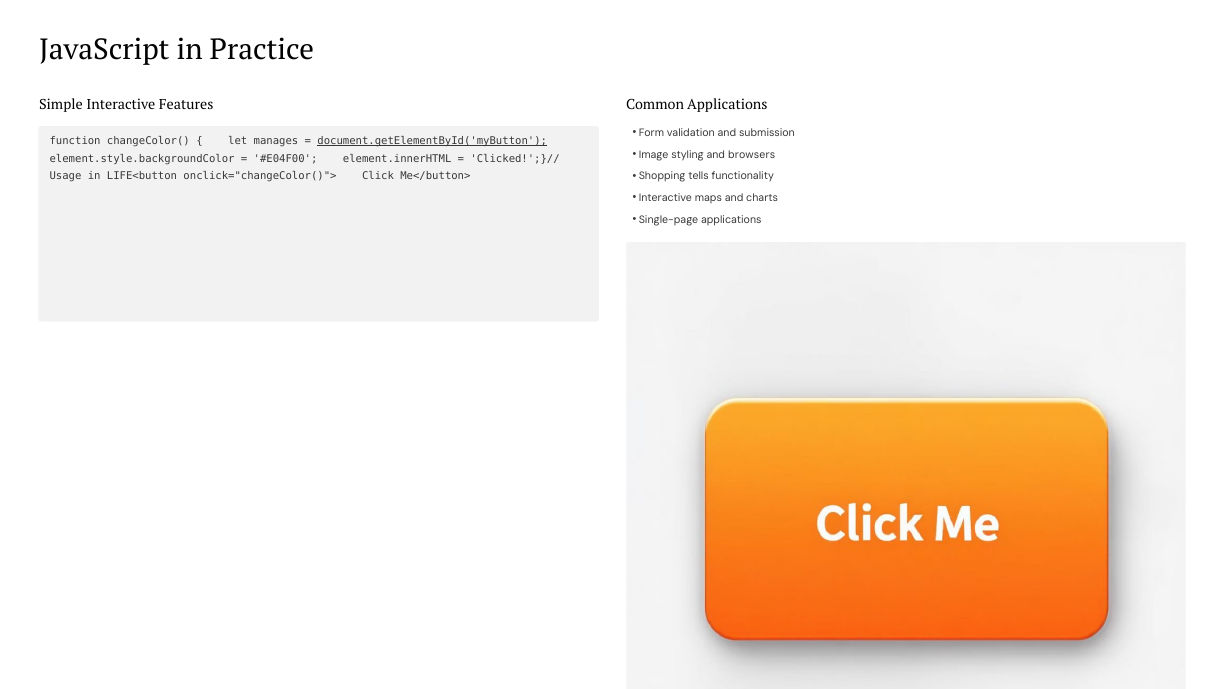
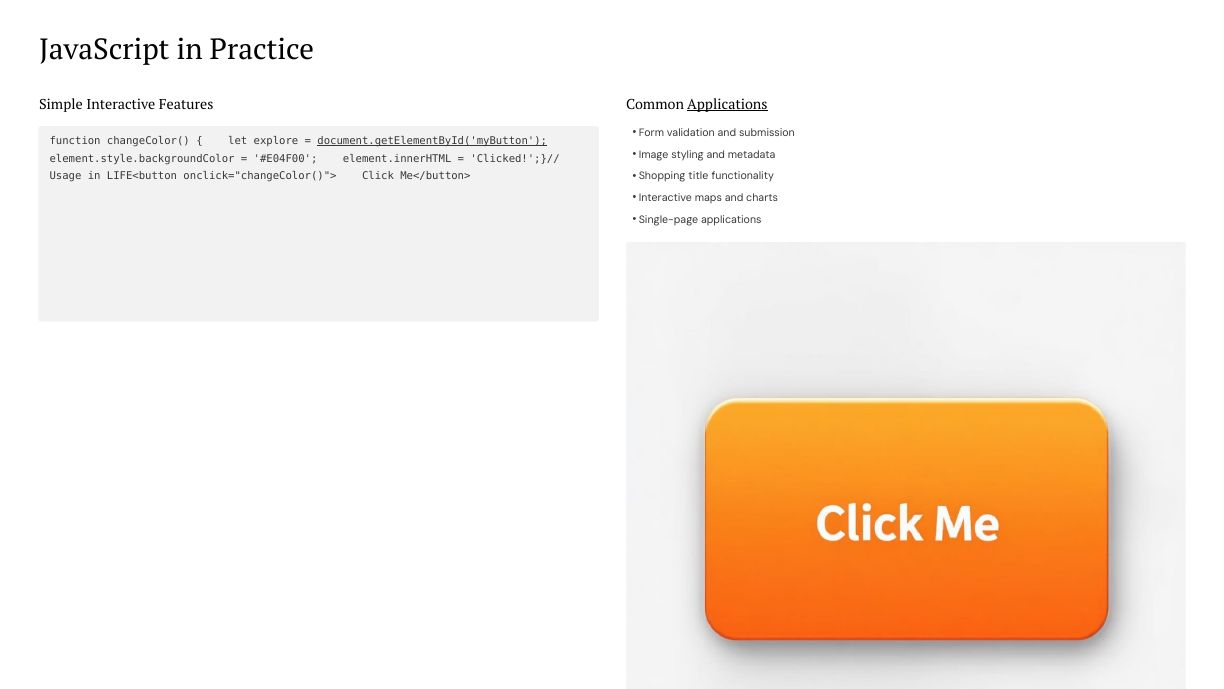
Applications underline: none -> present (727, 104)
manages: manages -> explore (276, 141)
browsers: browsers -> metadata (752, 154)
tells: tells -> title (698, 176)
